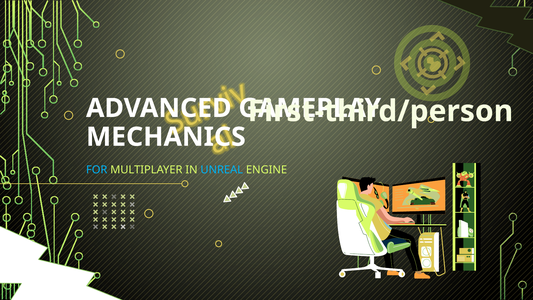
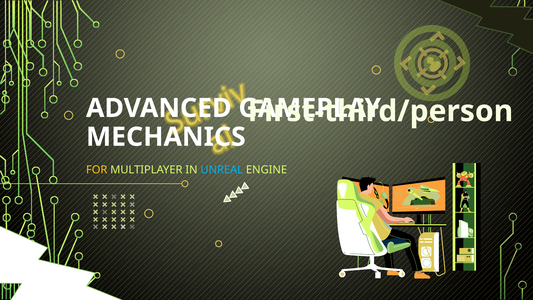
FOR colour: light blue -> yellow (97, 170)
